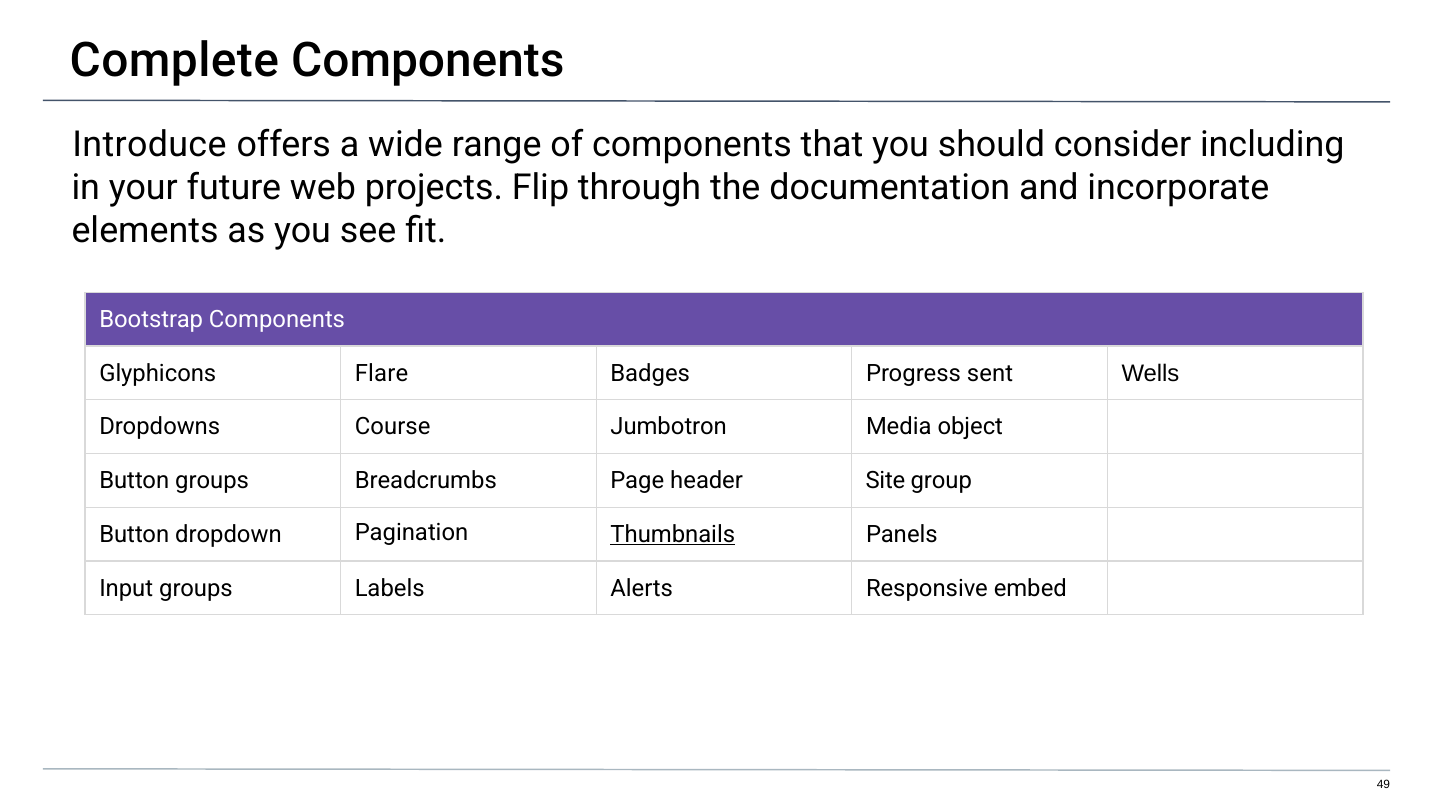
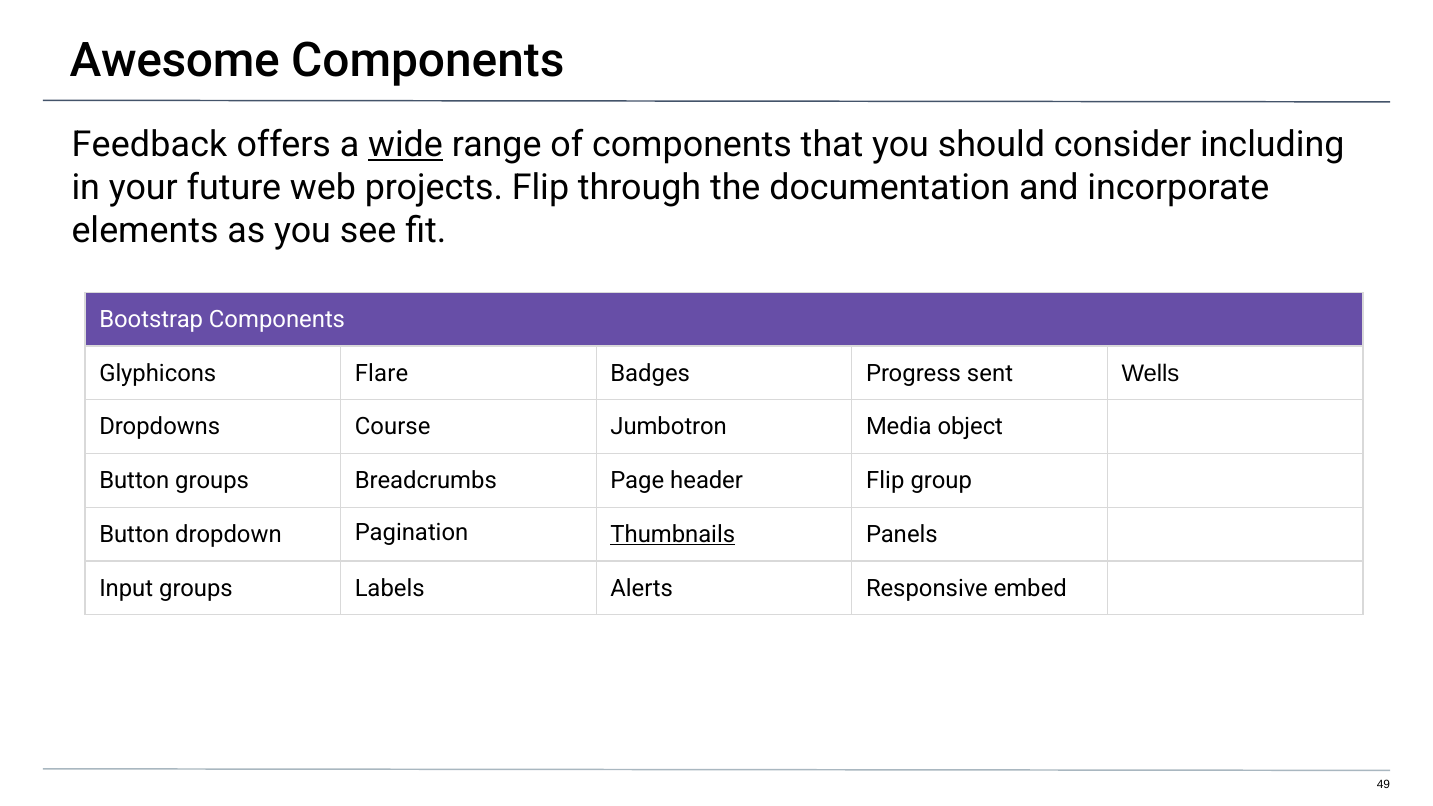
Complete: Complete -> Awesome (175, 61)
Introduce: Introduce -> Feedback (150, 144)
wide underline: none -> present (405, 144)
header Site: Site -> Flip (885, 481)
